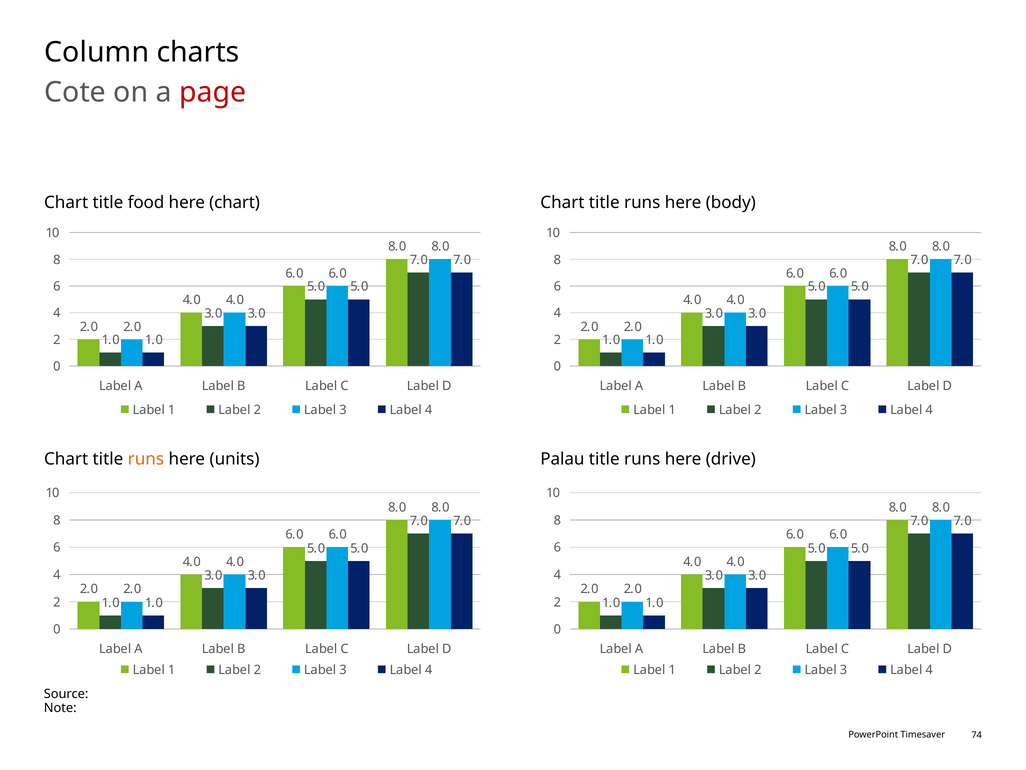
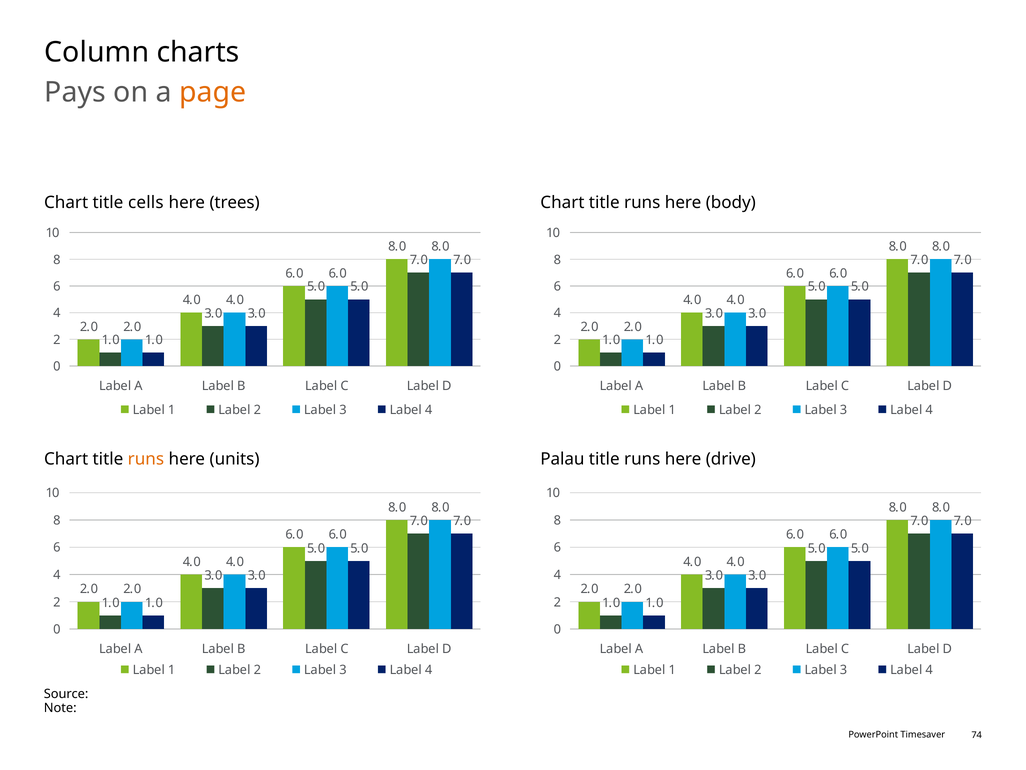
Cote: Cote -> Pays (75, 92)
page colour: red -> orange (213, 92)
food: food -> cells (146, 202)
here chart: chart -> trees (235, 202)
